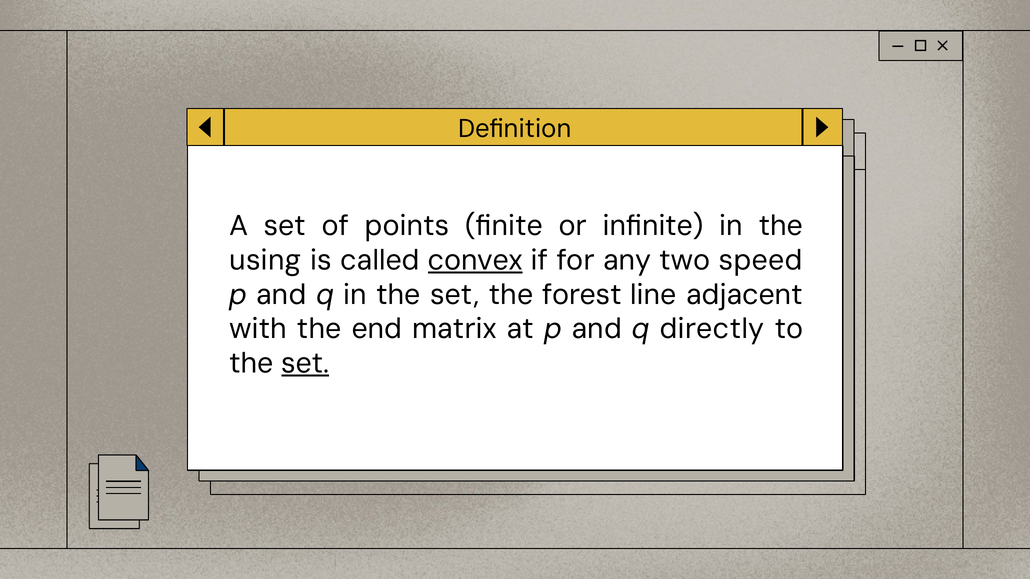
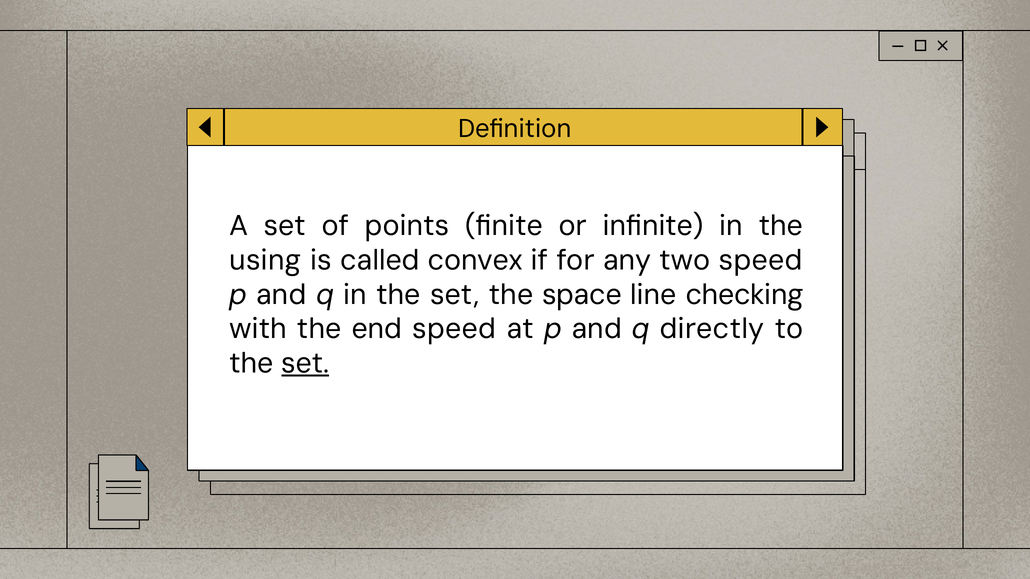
convex underline: present -> none (475, 260)
forest: forest -> space (582, 295)
adjacent: adjacent -> checking (745, 295)
end matrix: matrix -> speed (454, 329)
